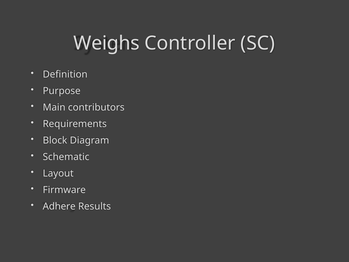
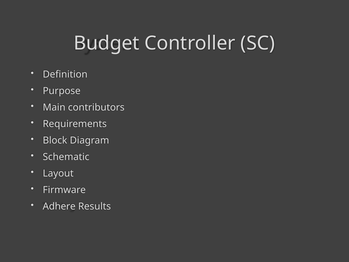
Weighs: Weighs -> Budget (107, 43)
